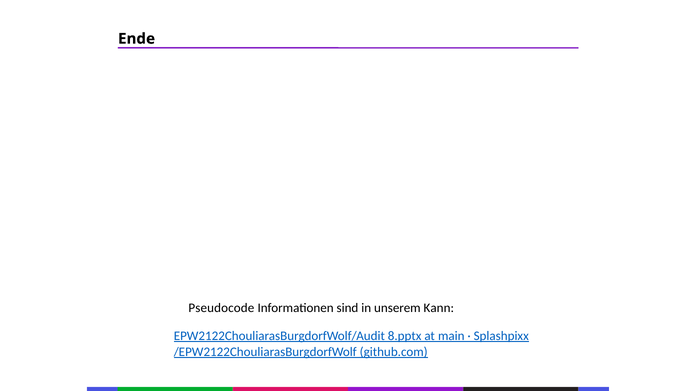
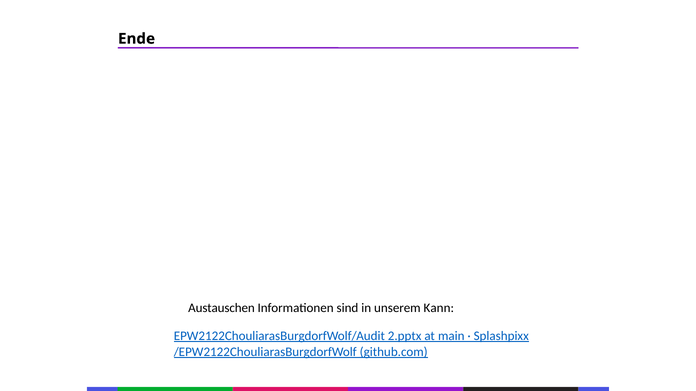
Pseudocode: Pseudocode -> Austauschen (221, 308)
8.pptx: 8.pptx -> 2.pptx (405, 336)
